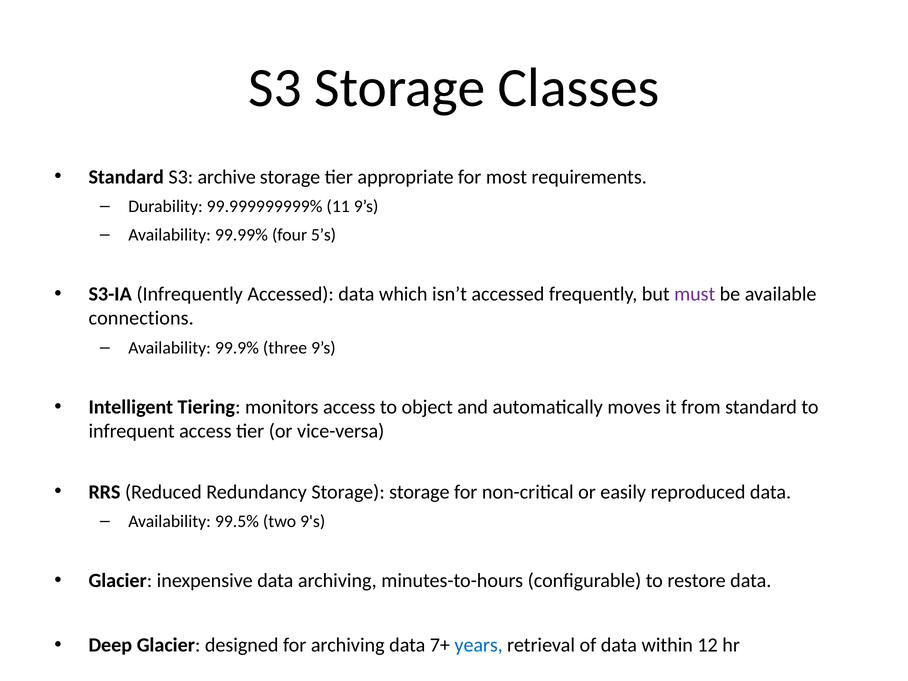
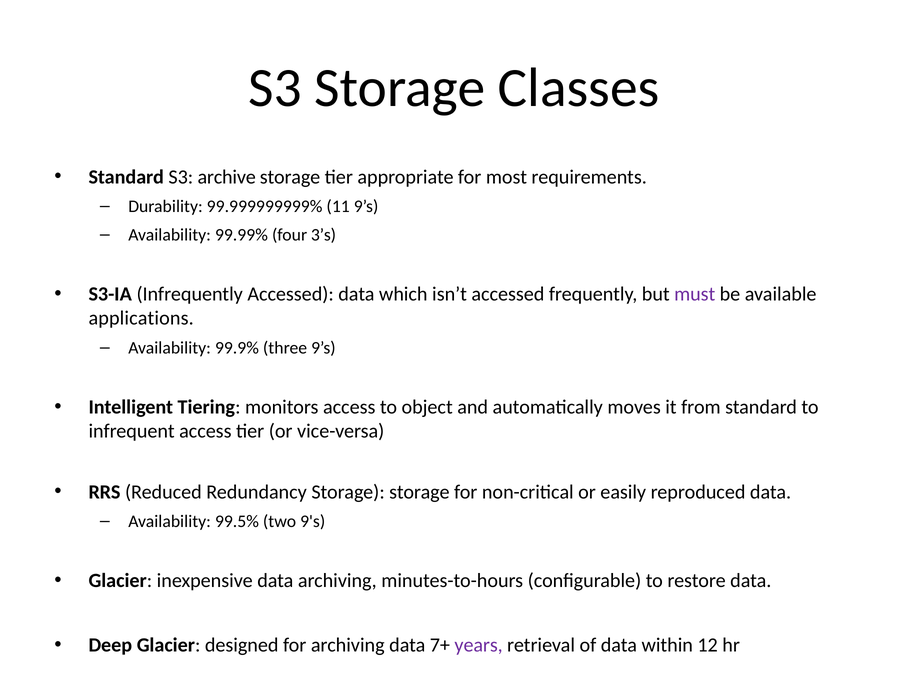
5’s: 5’s -> 3’s (324, 235)
connections: connections -> applications (141, 318)
years colour: blue -> purple (479, 645)
